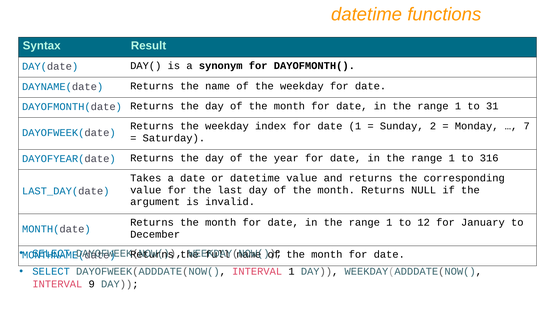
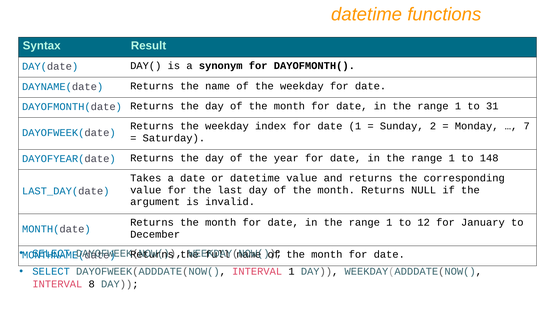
316: 316 -> 148 (489, 158)
9: 9 -> 8 (92, 284)
